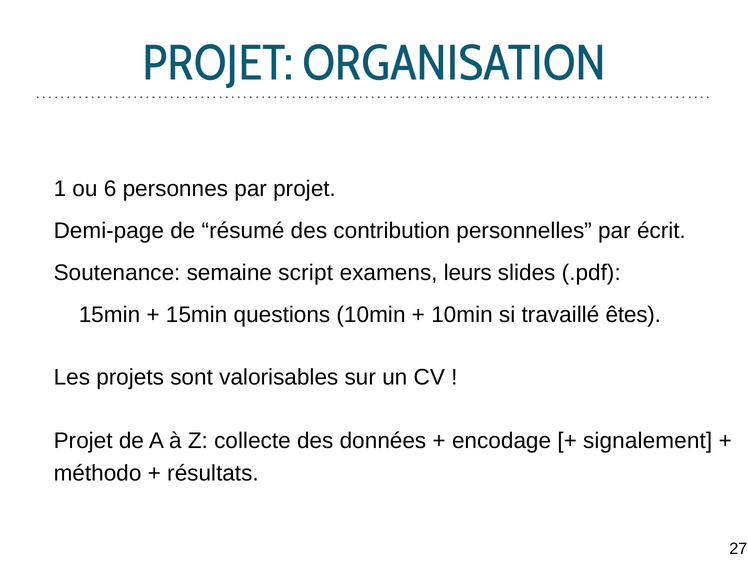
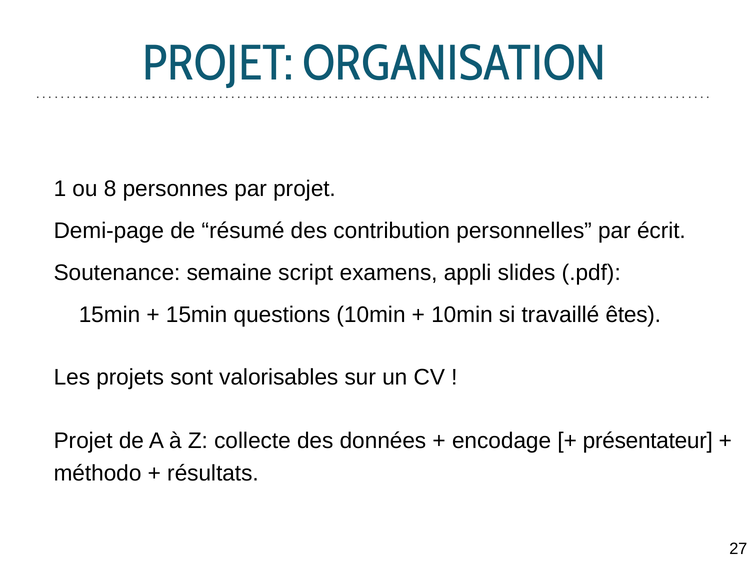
6: 6 -> 8 (110, 189)
leurs: leurs -> appli (468, 273)
signalement: signalement -> présentateur (648, 441)
